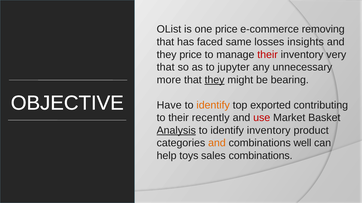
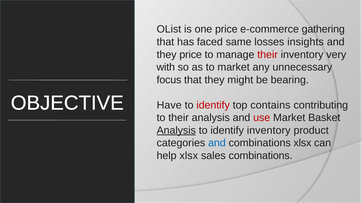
removing: removing -> gathering (323, 29)
that: that -> with (166, 67)
to jupyter: jupyter -> market (234, 67)
more: more -> focus (169, 80)
they underline: present -> none (215, 80)
identify colour: orange -> red (213, 105)
exported: exported -> contains (270, 105)
their recently: recently -> analysis (211, 118)
and colour: orange -> blue (217, 143)
combinations well: well -> xlsx (302, 143)
help toys: toys -> xlsx (189, 156)
